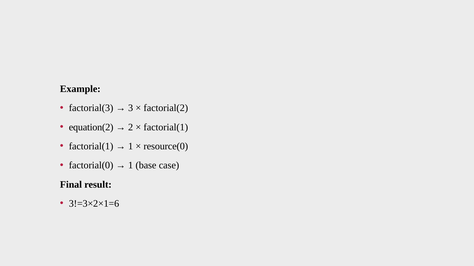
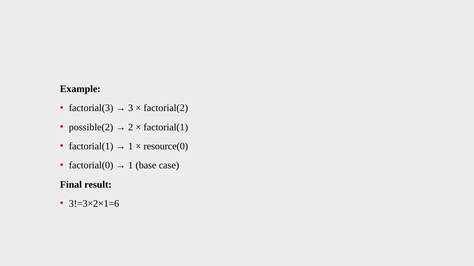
equation(2: equation(2 -> possible(2 (91, 127)
